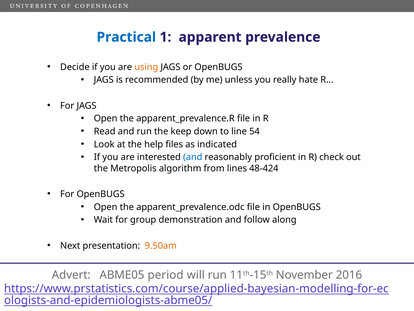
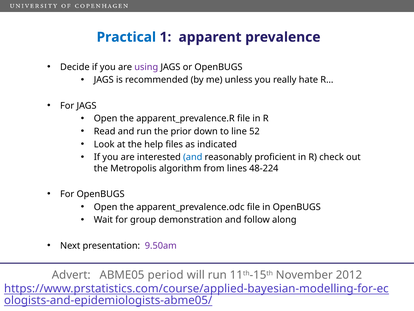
using colour: orange -> purple (146, 67)
keep: keep -> prior (181, 131)
54: 54 -> 52 (254, 131)
48-424: 48-424 -> 48-224 (264, 168)
9.50am colour: orange -> purple (161, 245)
2016: 2016 -> 2012 (349, 275)
